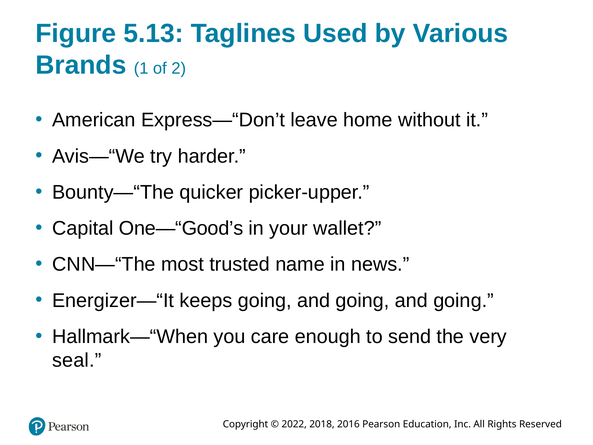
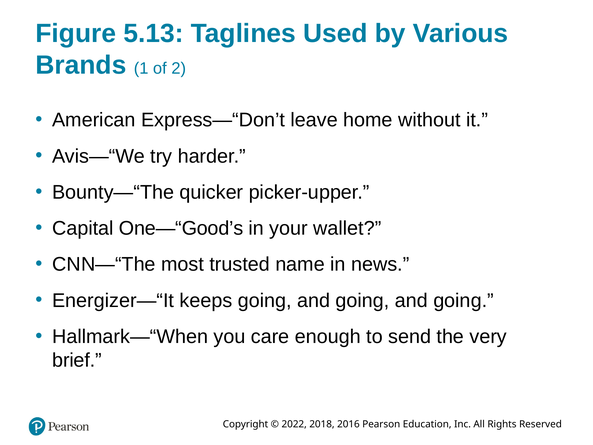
seal: seal -> brief (77, 360)
